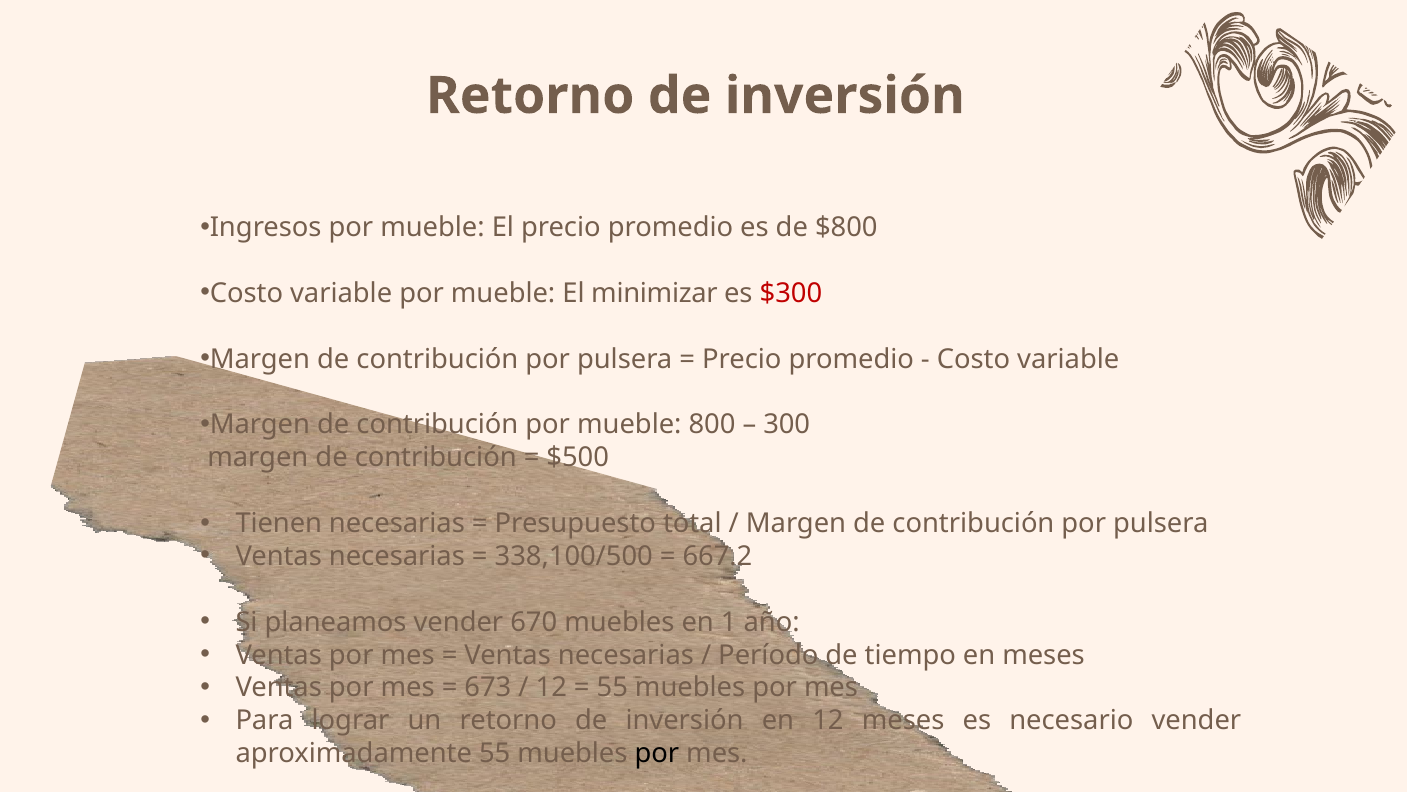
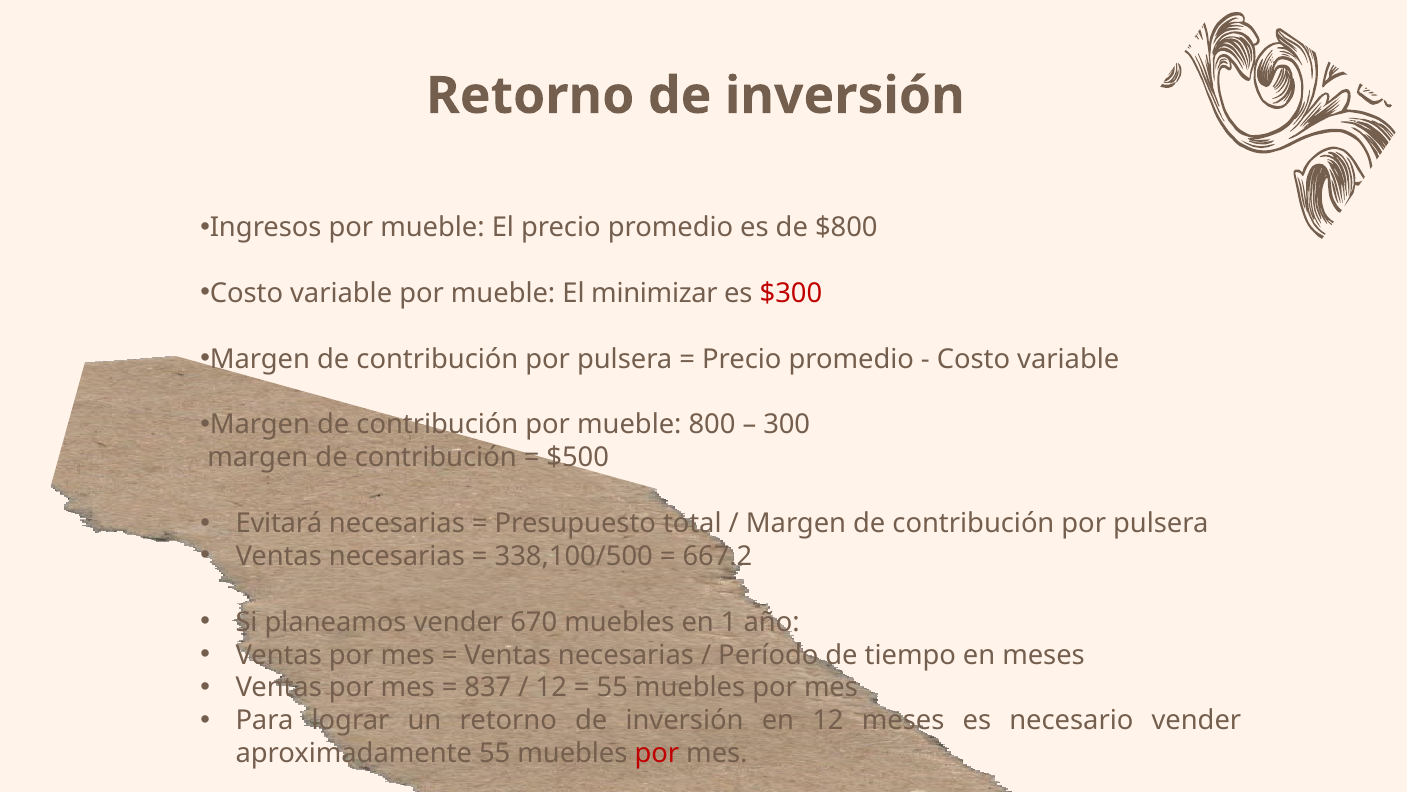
Tienen: Tienen -> Evitará (279, 523)
673: 673 -> 837 (488, 687)
por colour: black -> red (657, 753)
